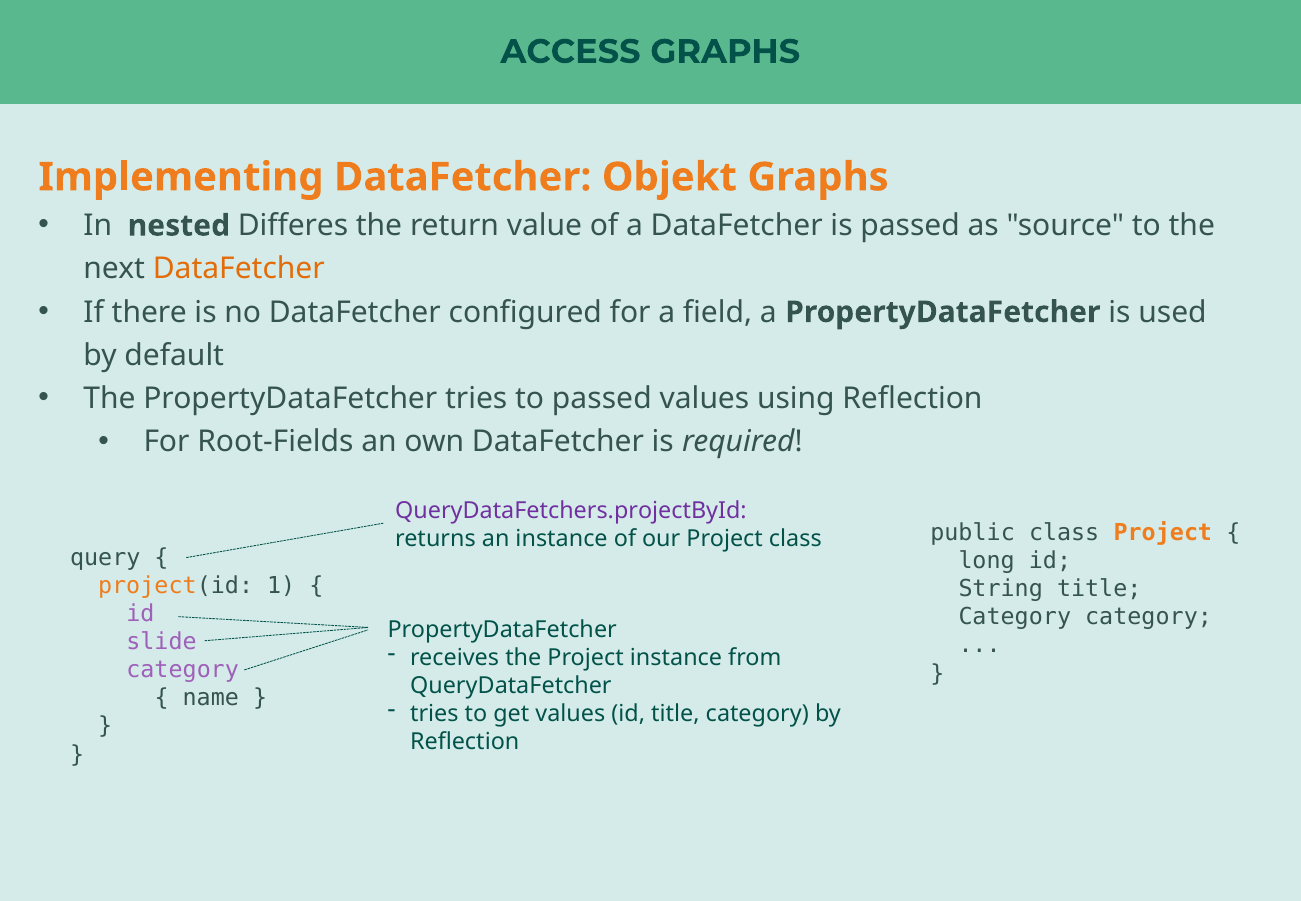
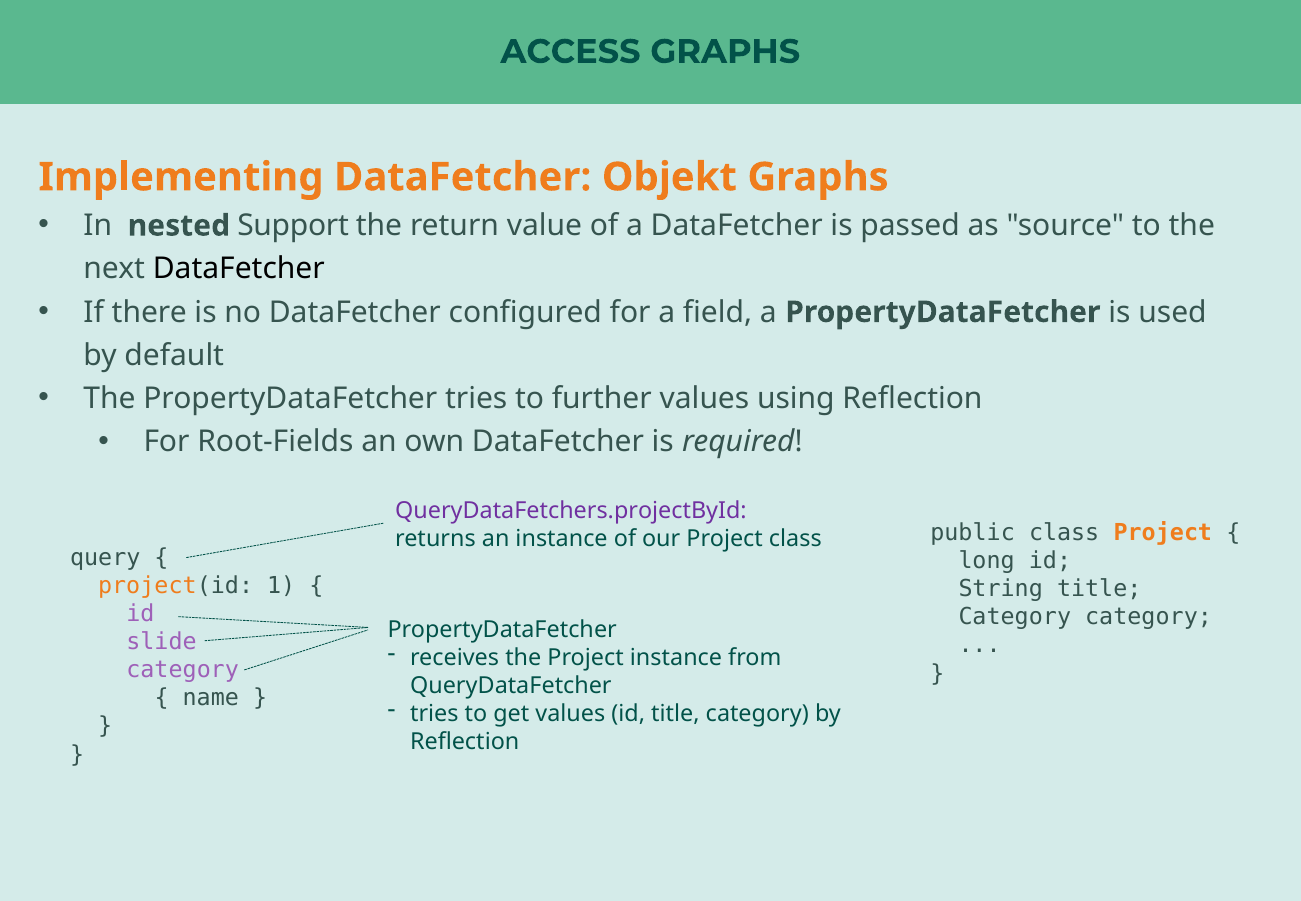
Differes: Differes -> Support (293, 226)
DataFetcher colour: orange -> black (239, 269)
to passed: passed -> further (602, 398)
